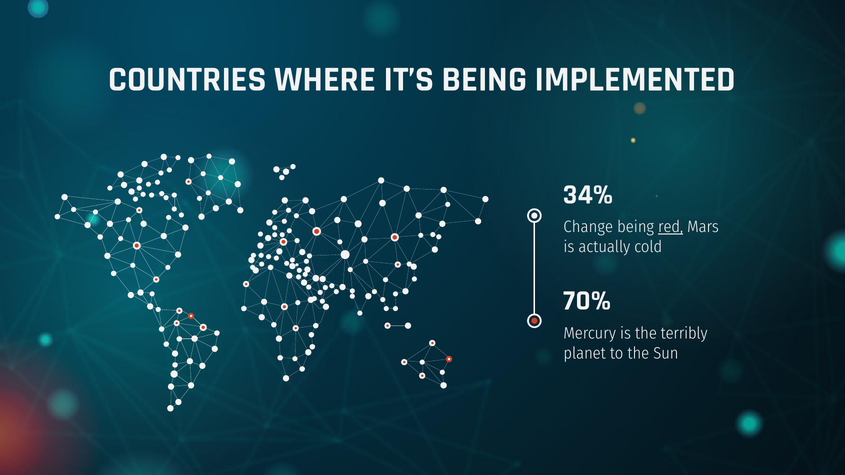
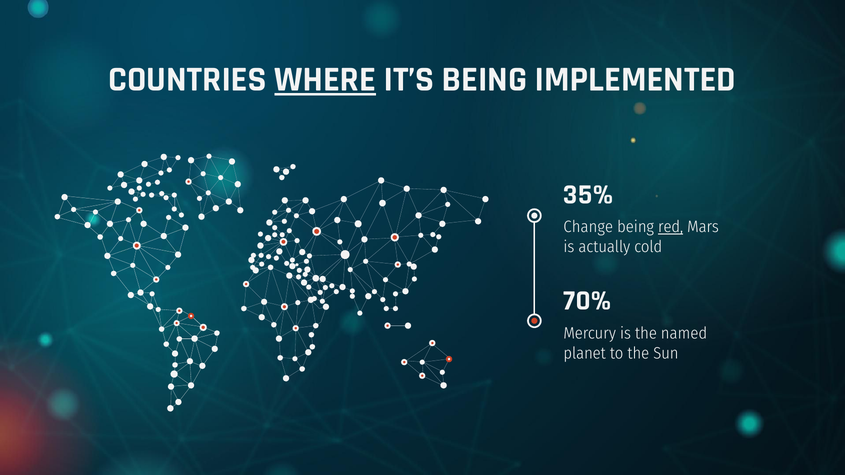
WHERE underline: none -> present (325, 79)
34%: 34% -> 35% (588, 195)
terribly: terribly -> named (684, 334)
